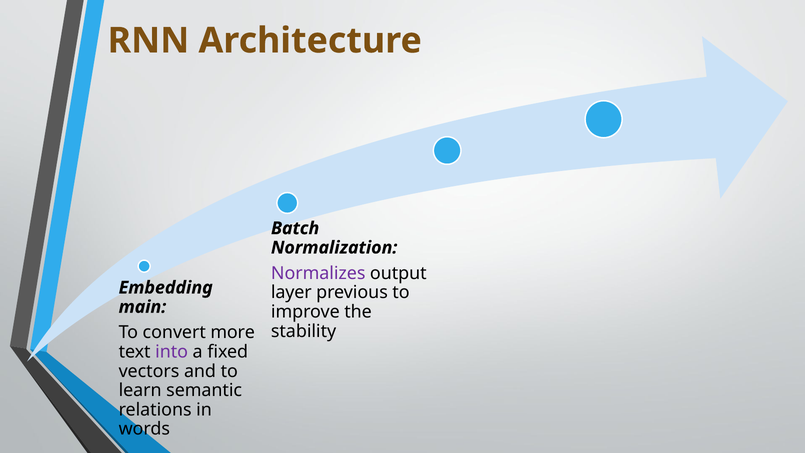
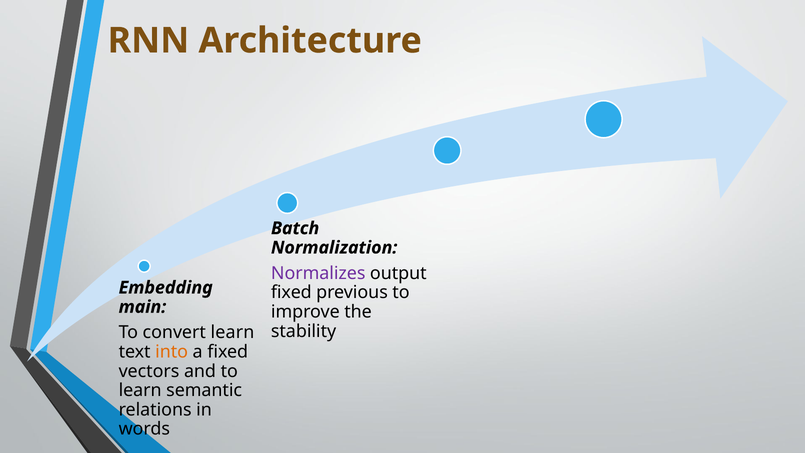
layer: layer -> fixed (291, 292)
convert more: more -> learn (232, 332)
into colour: purple -> orange (172, 352)
